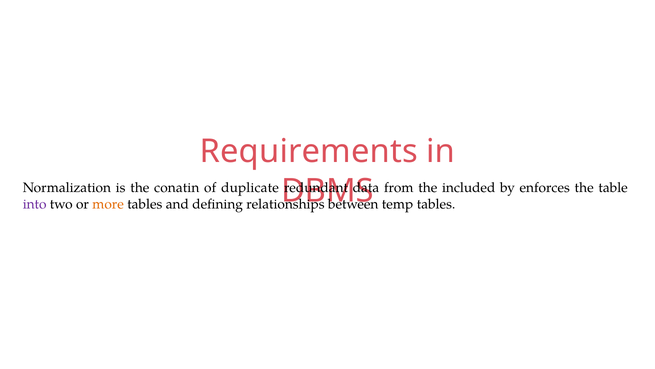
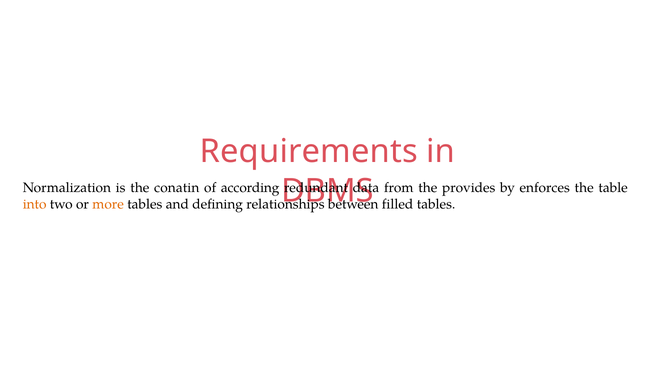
duplicate: duplicate -> according (250, 188)
included: included -> provides (469, 188)
into colour: purple -> orange (35, 204)
temp: temp -> filled (398, 204)
